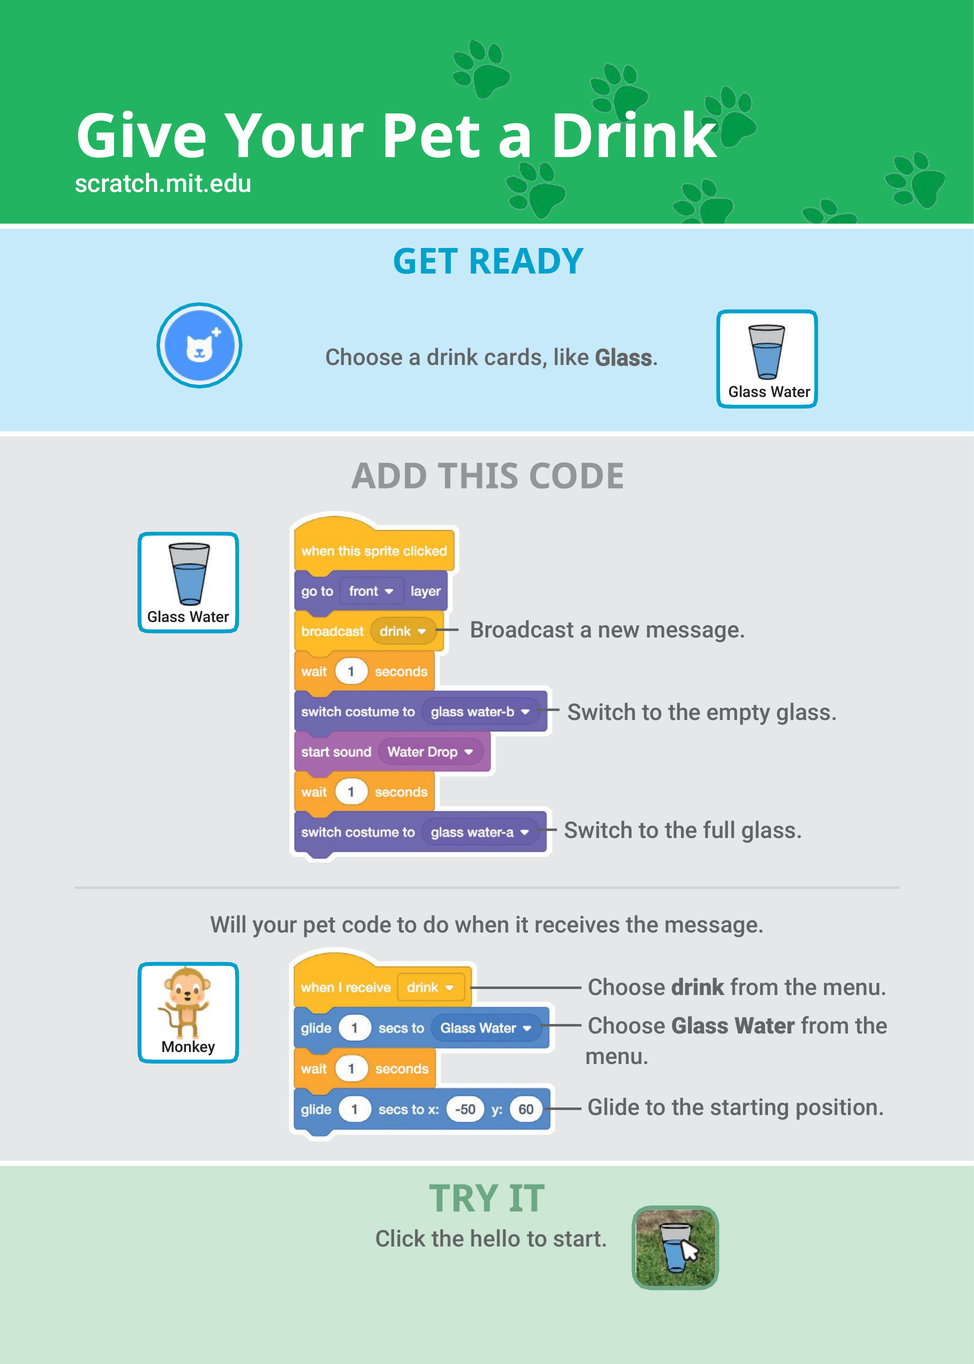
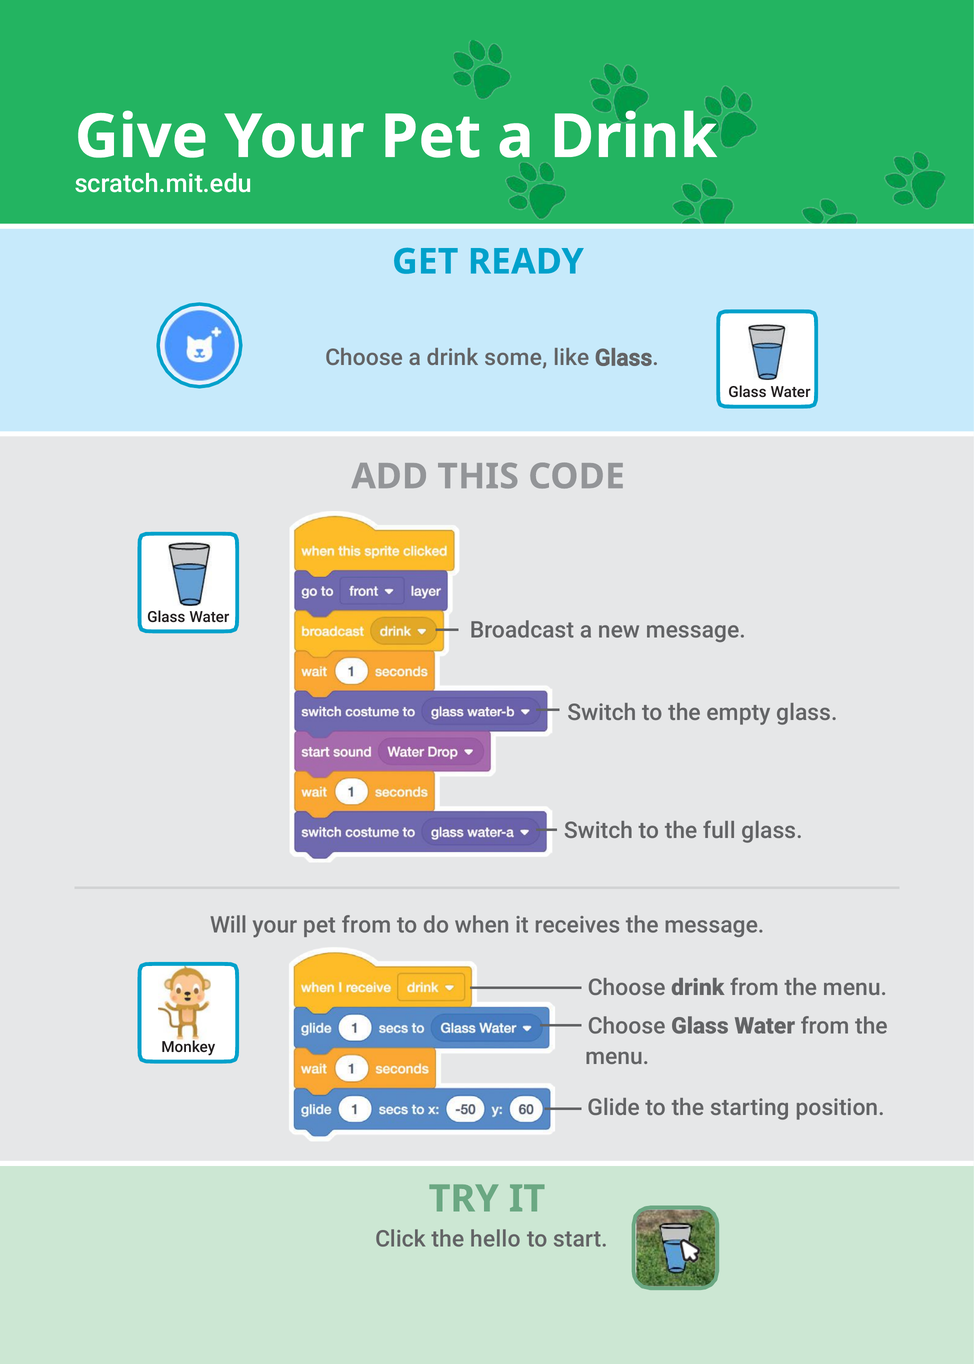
cards: cards -> some (516, 358)
pet code: code -> from (366, 925)
